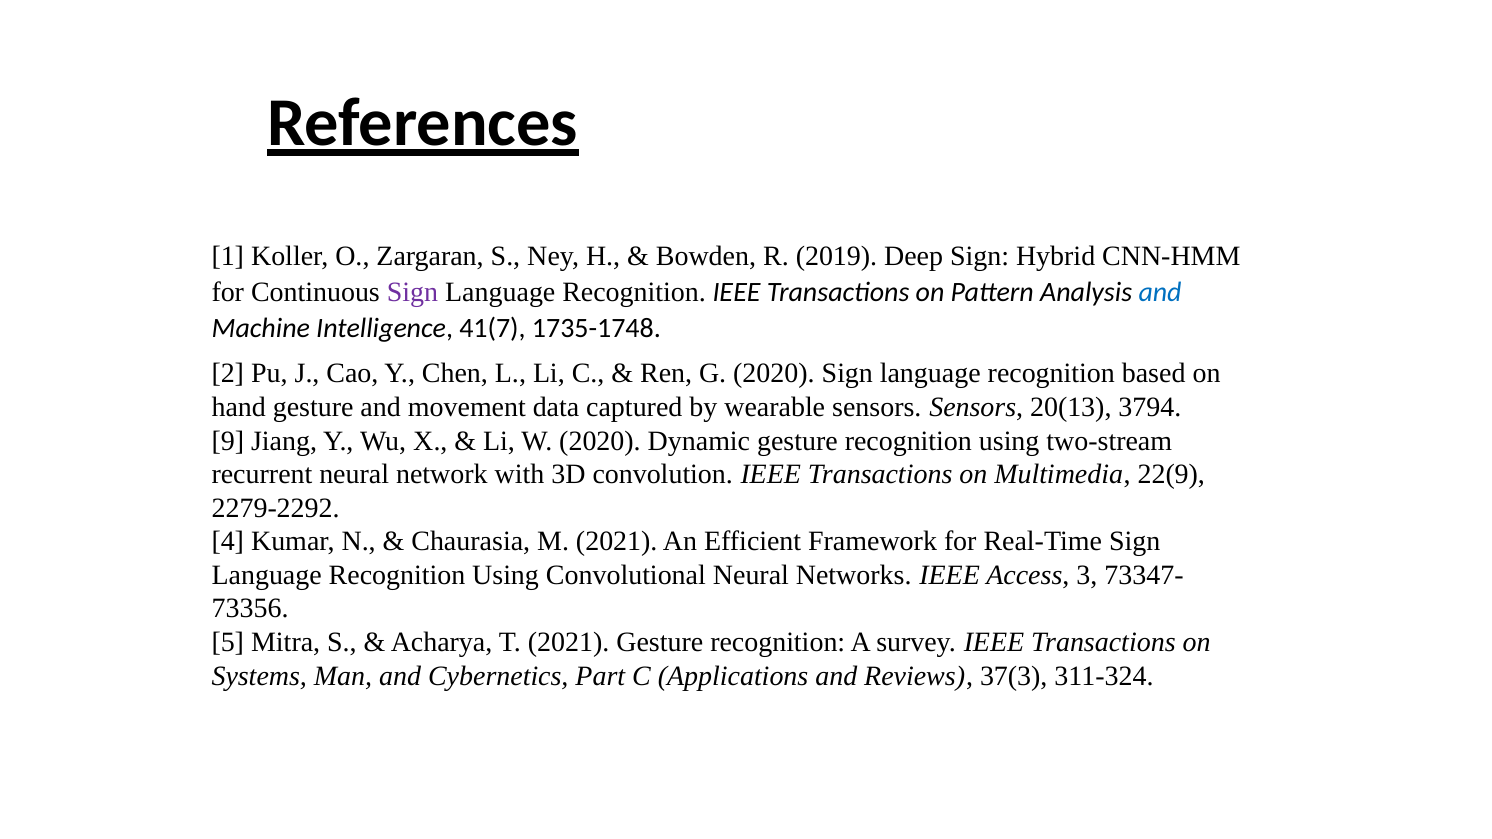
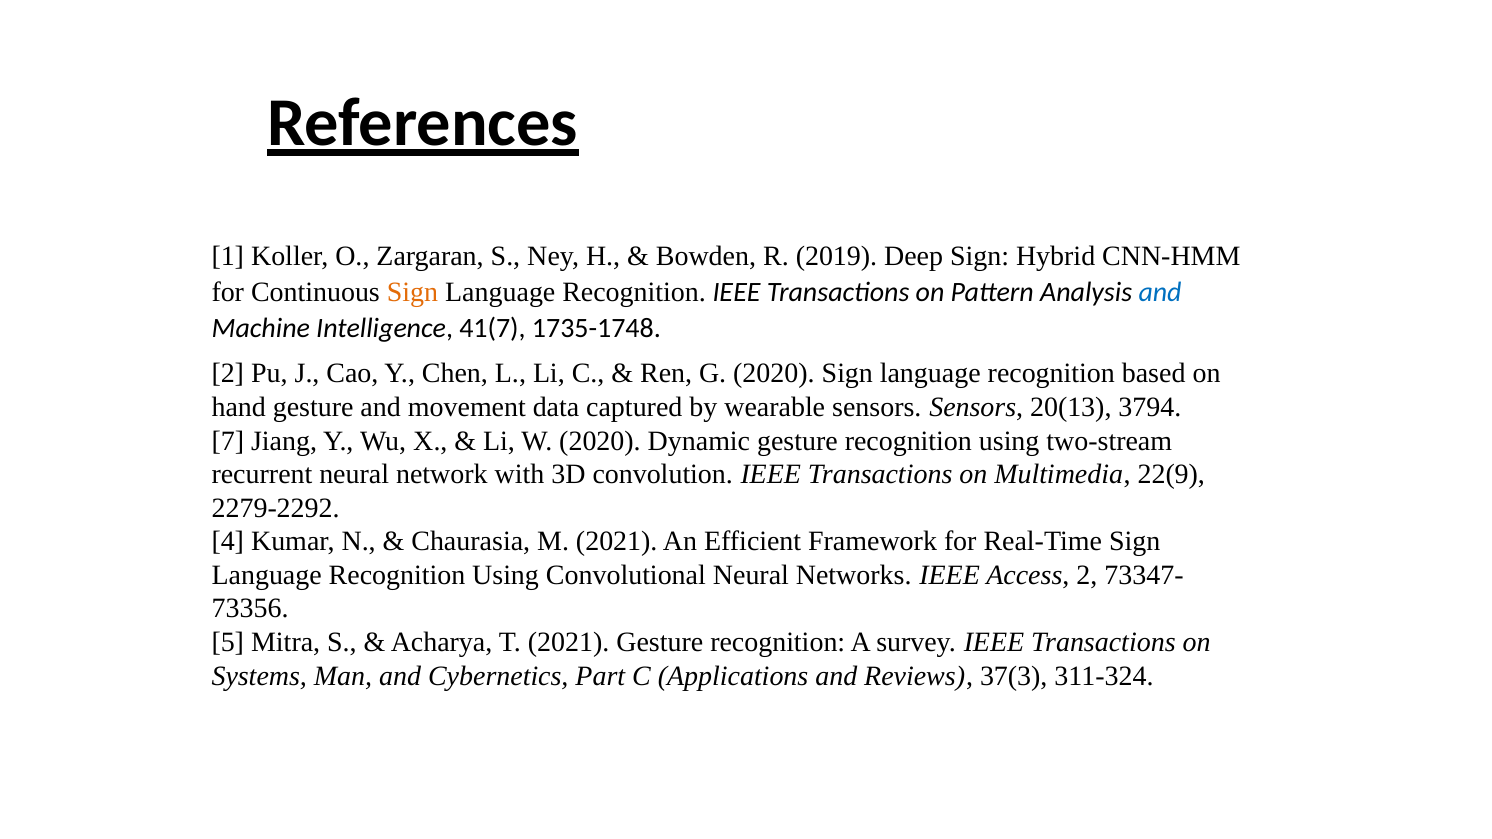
Sign colour: purple -> orange (413, 292)
9: 9 -> 7 (228, 441)
Access 3: 3 -> 2 (1087, 575)
